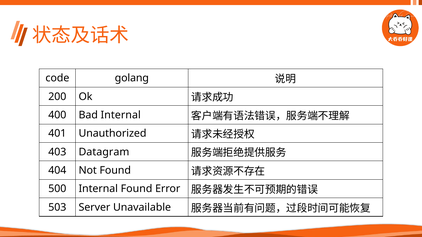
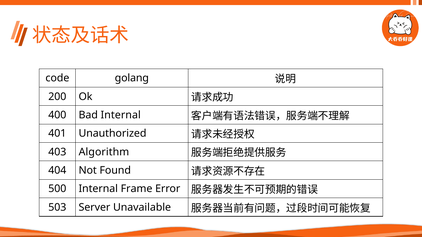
Datagram: Datagram -> Algorithm (104, 152)
Internal Found: Found -> Frame (137, 189)
